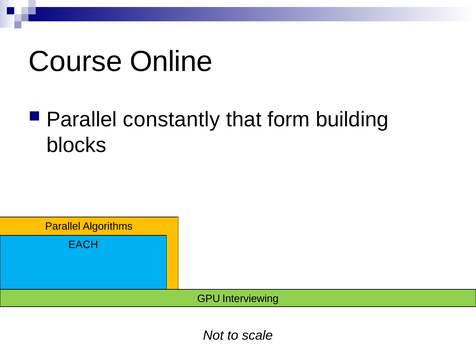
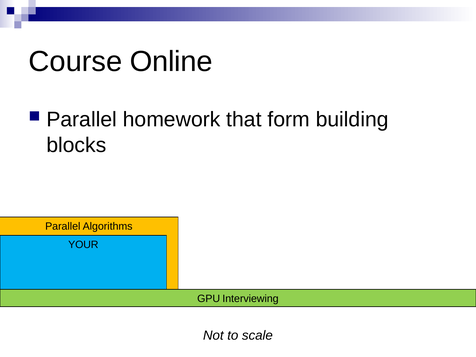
constantly: constantly -> homework (172, 120)
EACH: EACH -> YOUR (83, 245)
